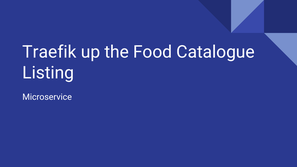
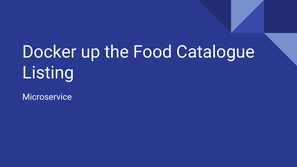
Traefik: Traefik -> Docker (50, 52)
